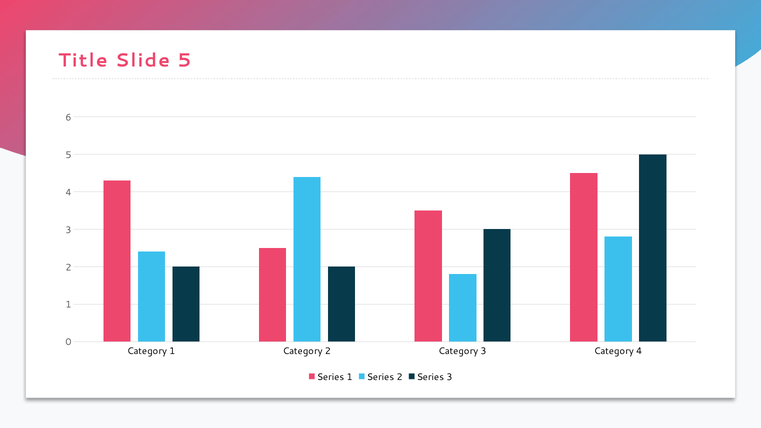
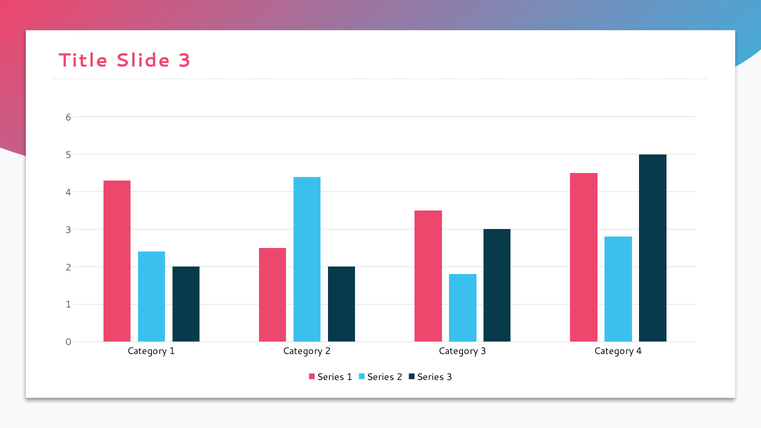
Slide 5: 5 -> 3 (184, 61)
